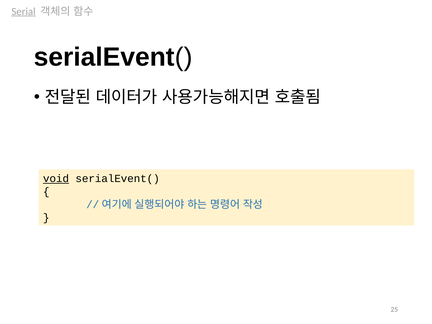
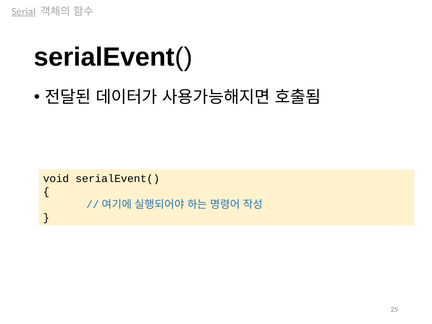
void underline: present -> none (56, 179)
